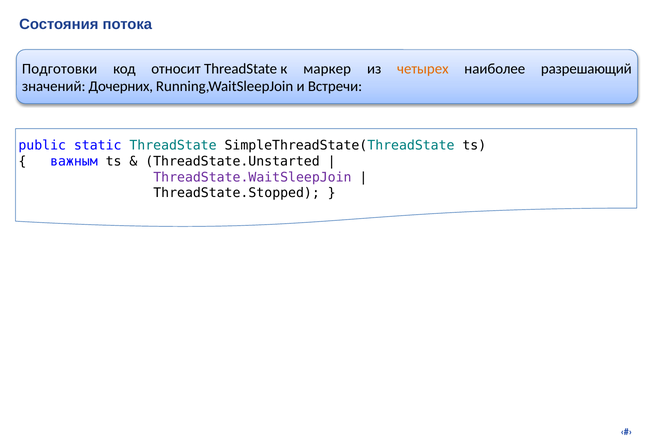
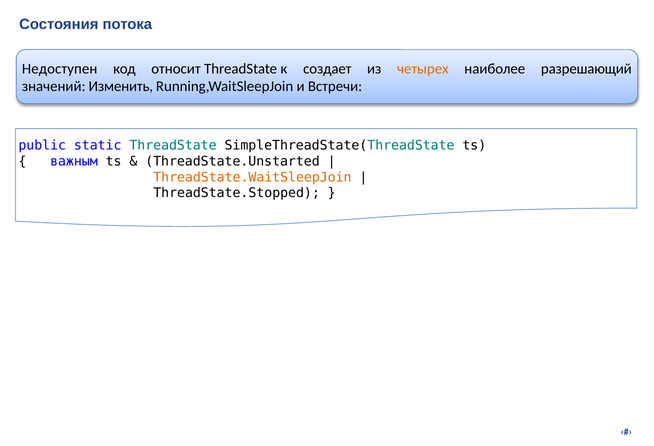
Подготовки: Подготовки -> Недоступен (60, 69)
маркер: маркер -> создает (327, 69)
Дочерних: Дочерних -> Изменить (121, 87)
ThreadState.WaitSleepJoin colour: purple -> orange (252, 177)
